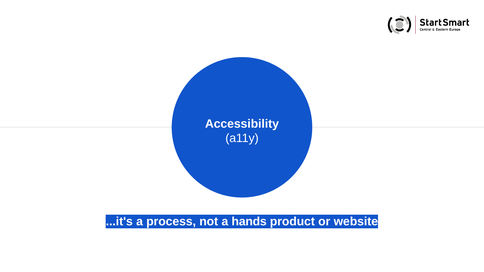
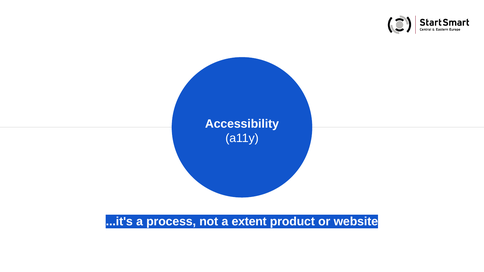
hands: hands -> extent (249, 222)
